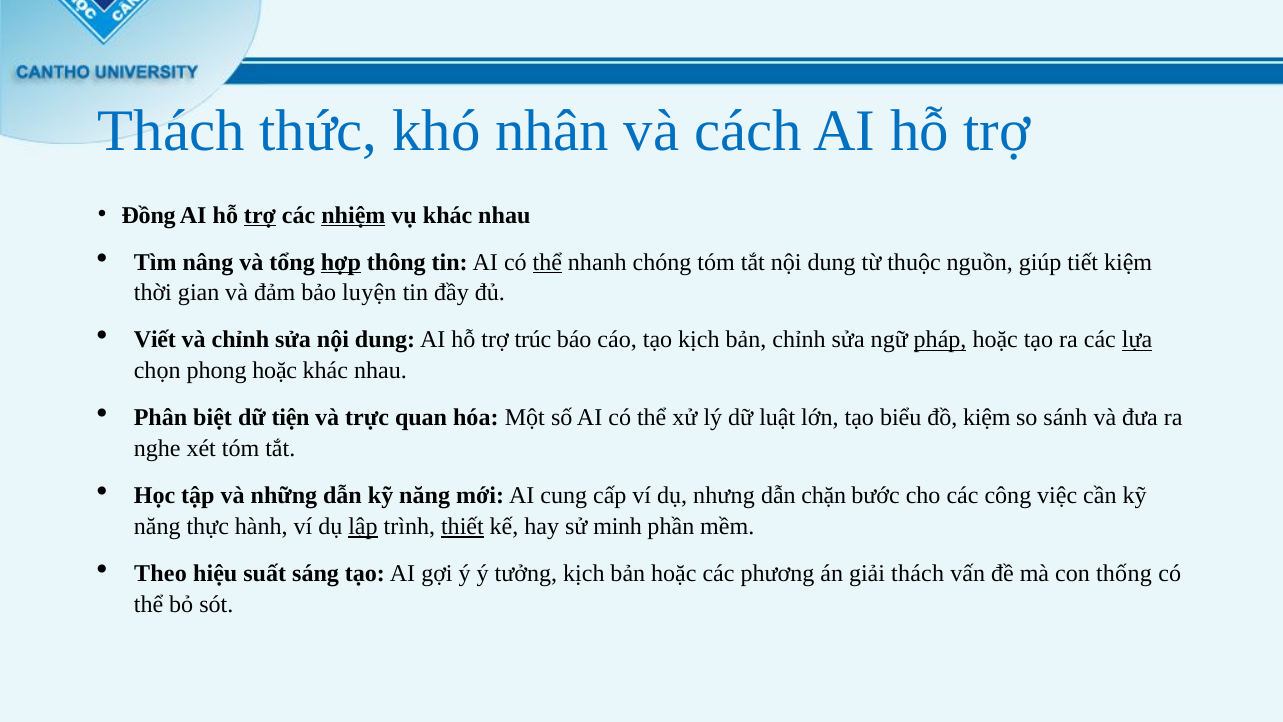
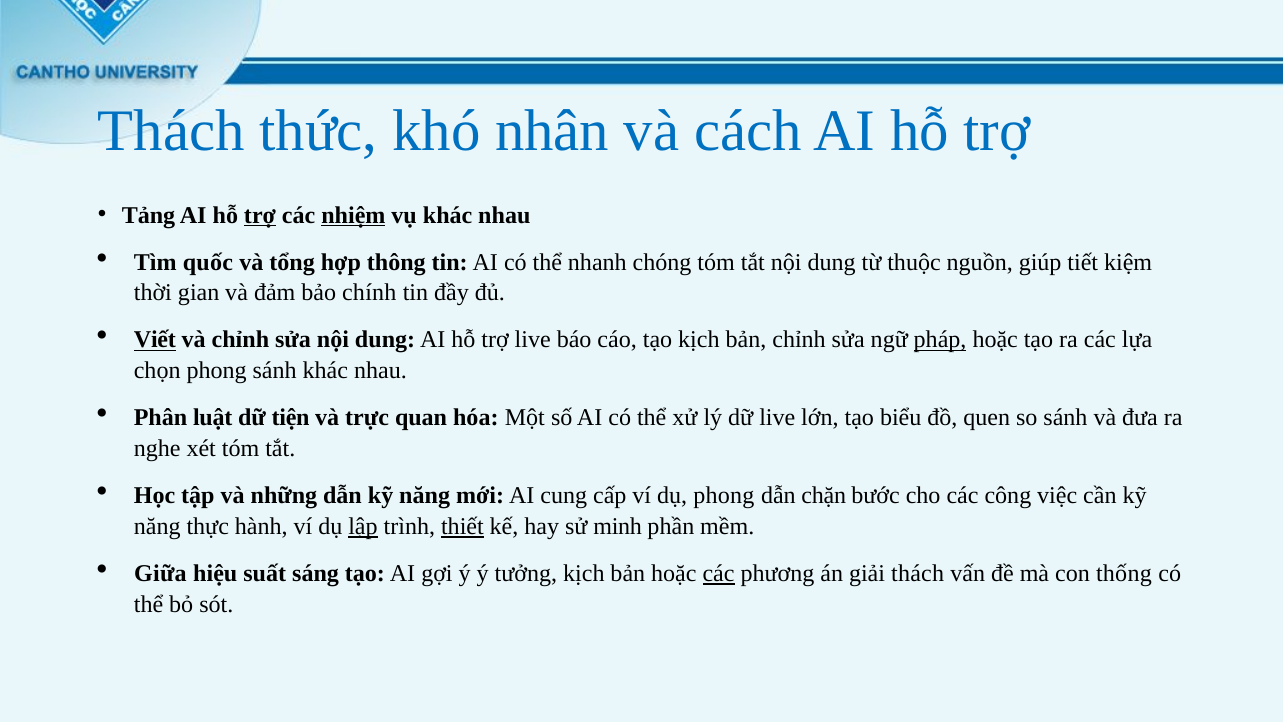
Đồng: Đồng -> Tảng (149, 215)
nâng: nâng -> quốc (208, 262)
hợp underline: present -> none (341, 262)
thể underline: present -> none (547, 262)
luyện: luyện -> chính (369, 293)
Viết underline: none -> present (155, 340)
trợ trúc: trúc -> live (533, 340)
lựa underline: present -> none (1137, 340)
phong hoặc: hoặc -> sánh (275, 371)
biệt: biệt -> luật (213, 418)
dữ luật: luật -> live (777, 418)
đồ kiệm: kiệm -> quen (987, 418)
dụ nhưng: nhưng -> phong (724, 495)
Theo: Theo -> Giữa (160, 573)
các underline: none -> present (719, 573)
